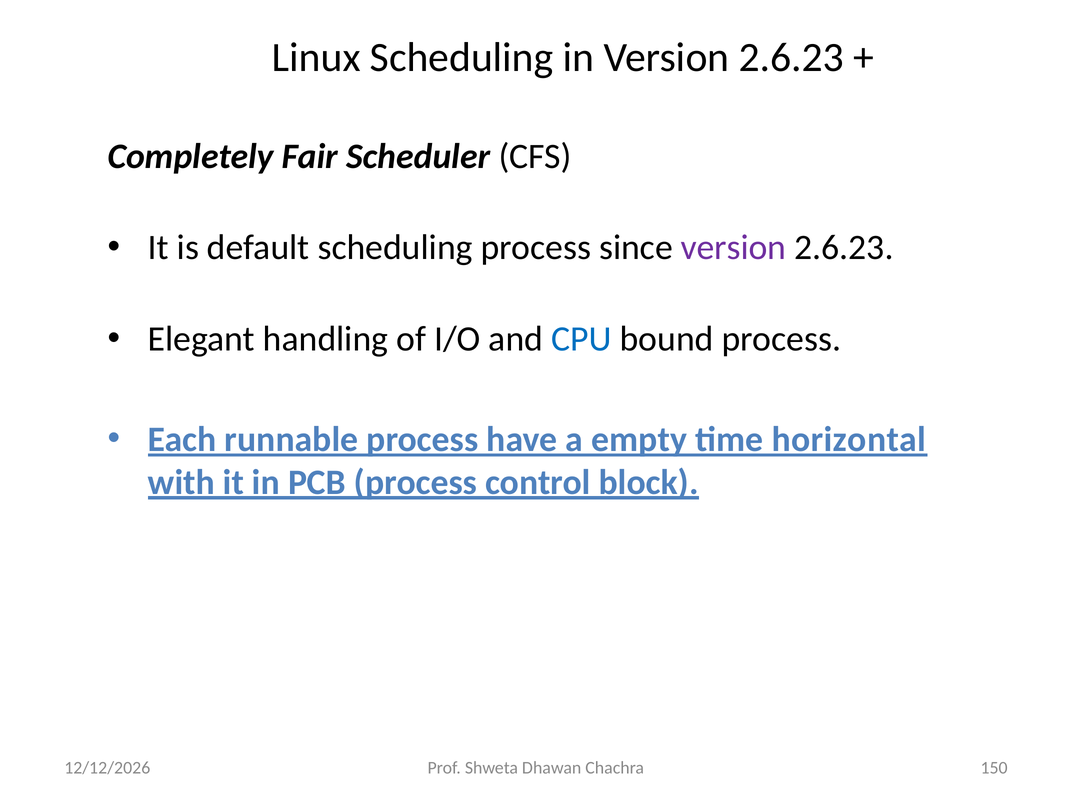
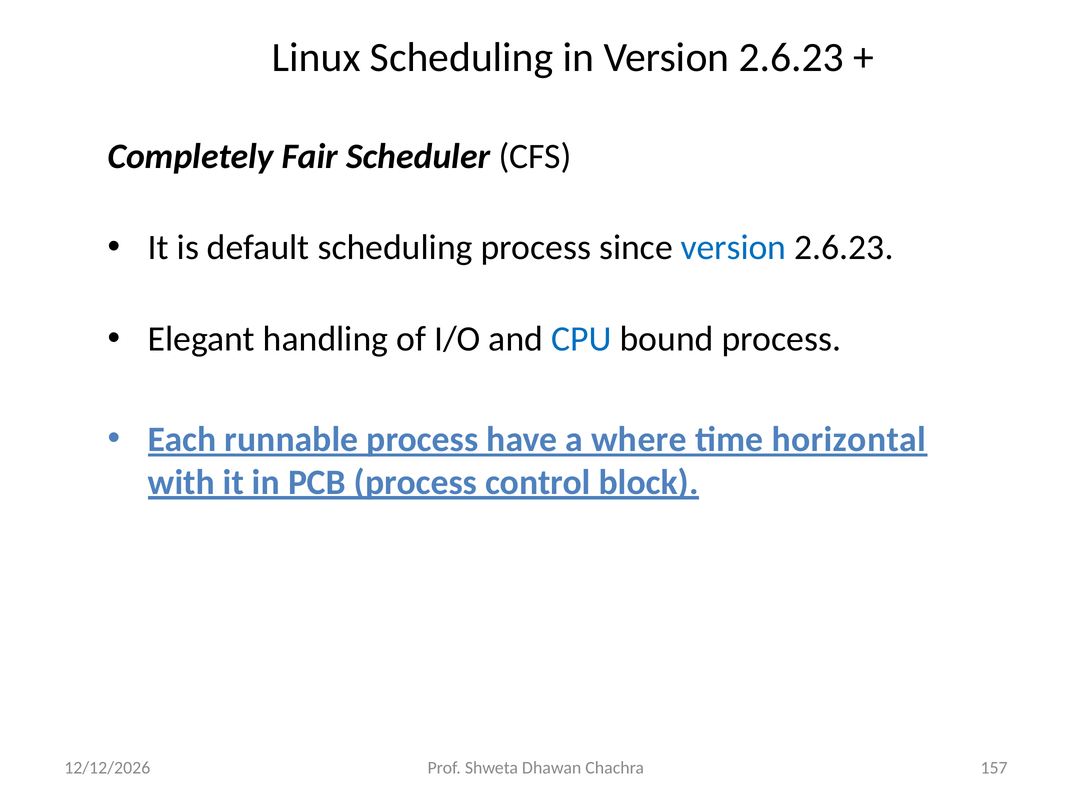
version colour: purple -> blue (734, 248)
empty: empty -> where (639, 440)
150: 150 -> 157 (994, 768)
